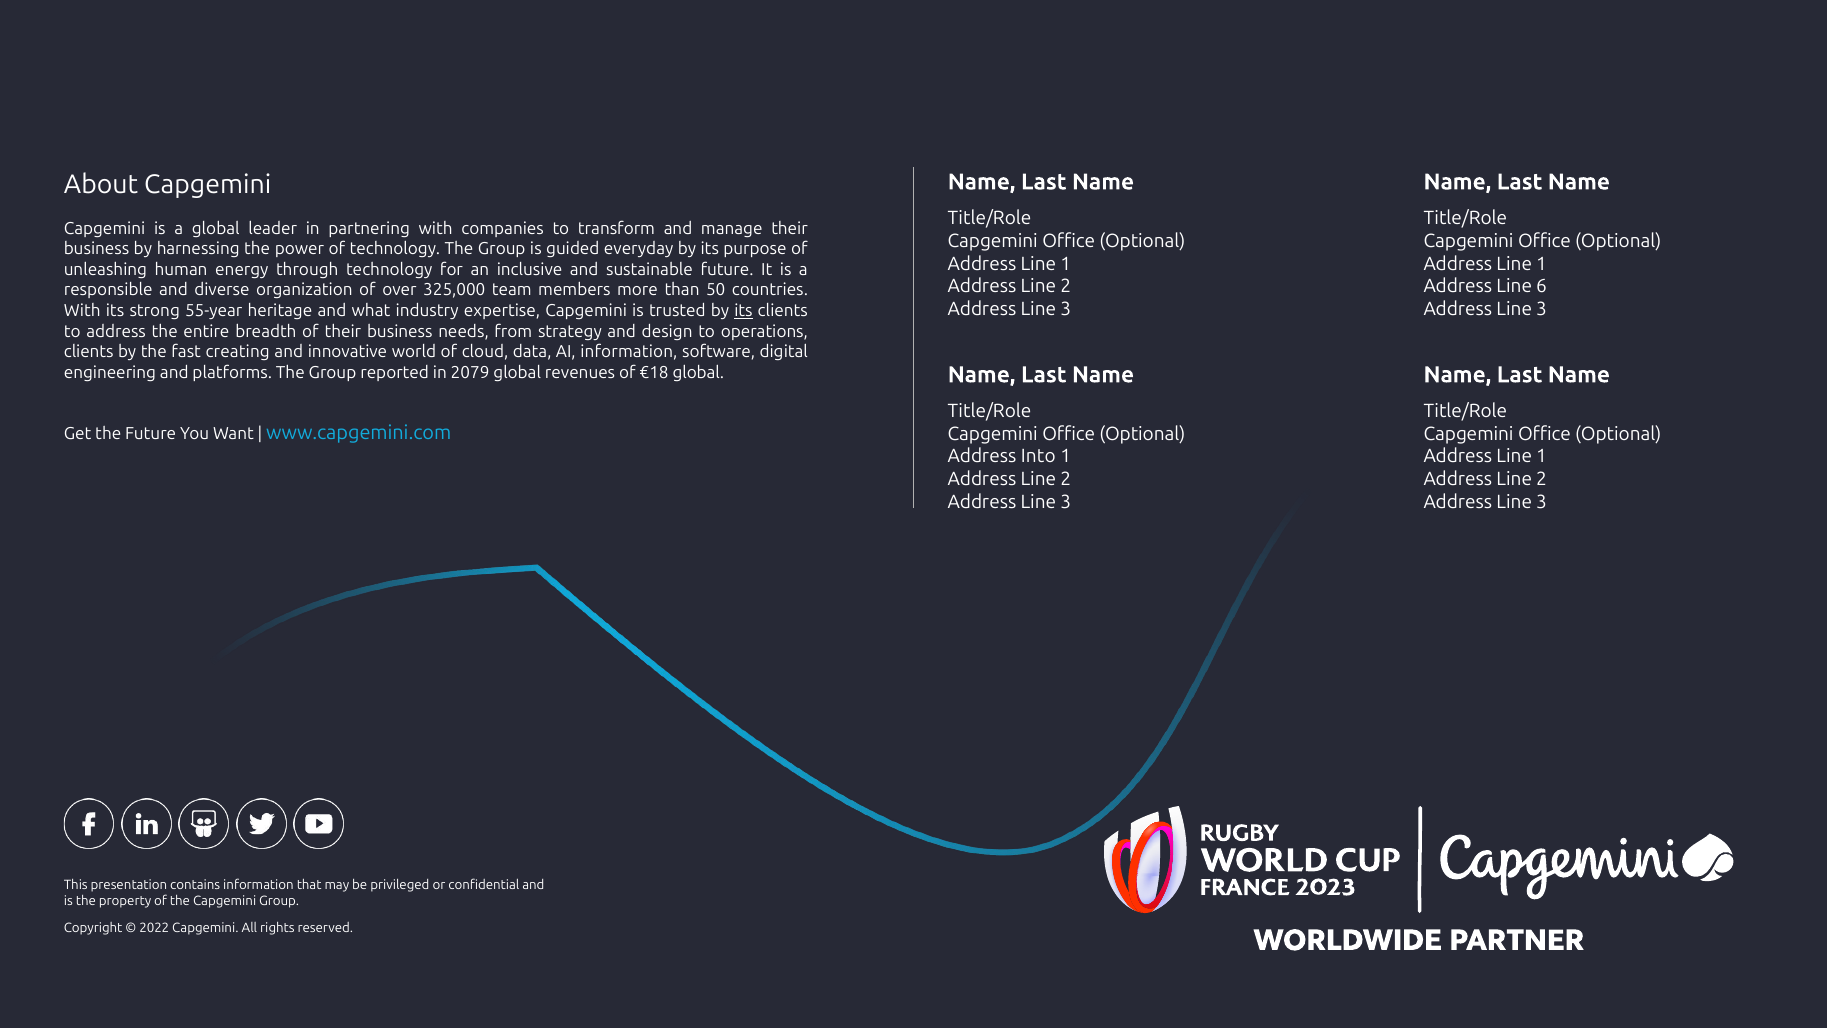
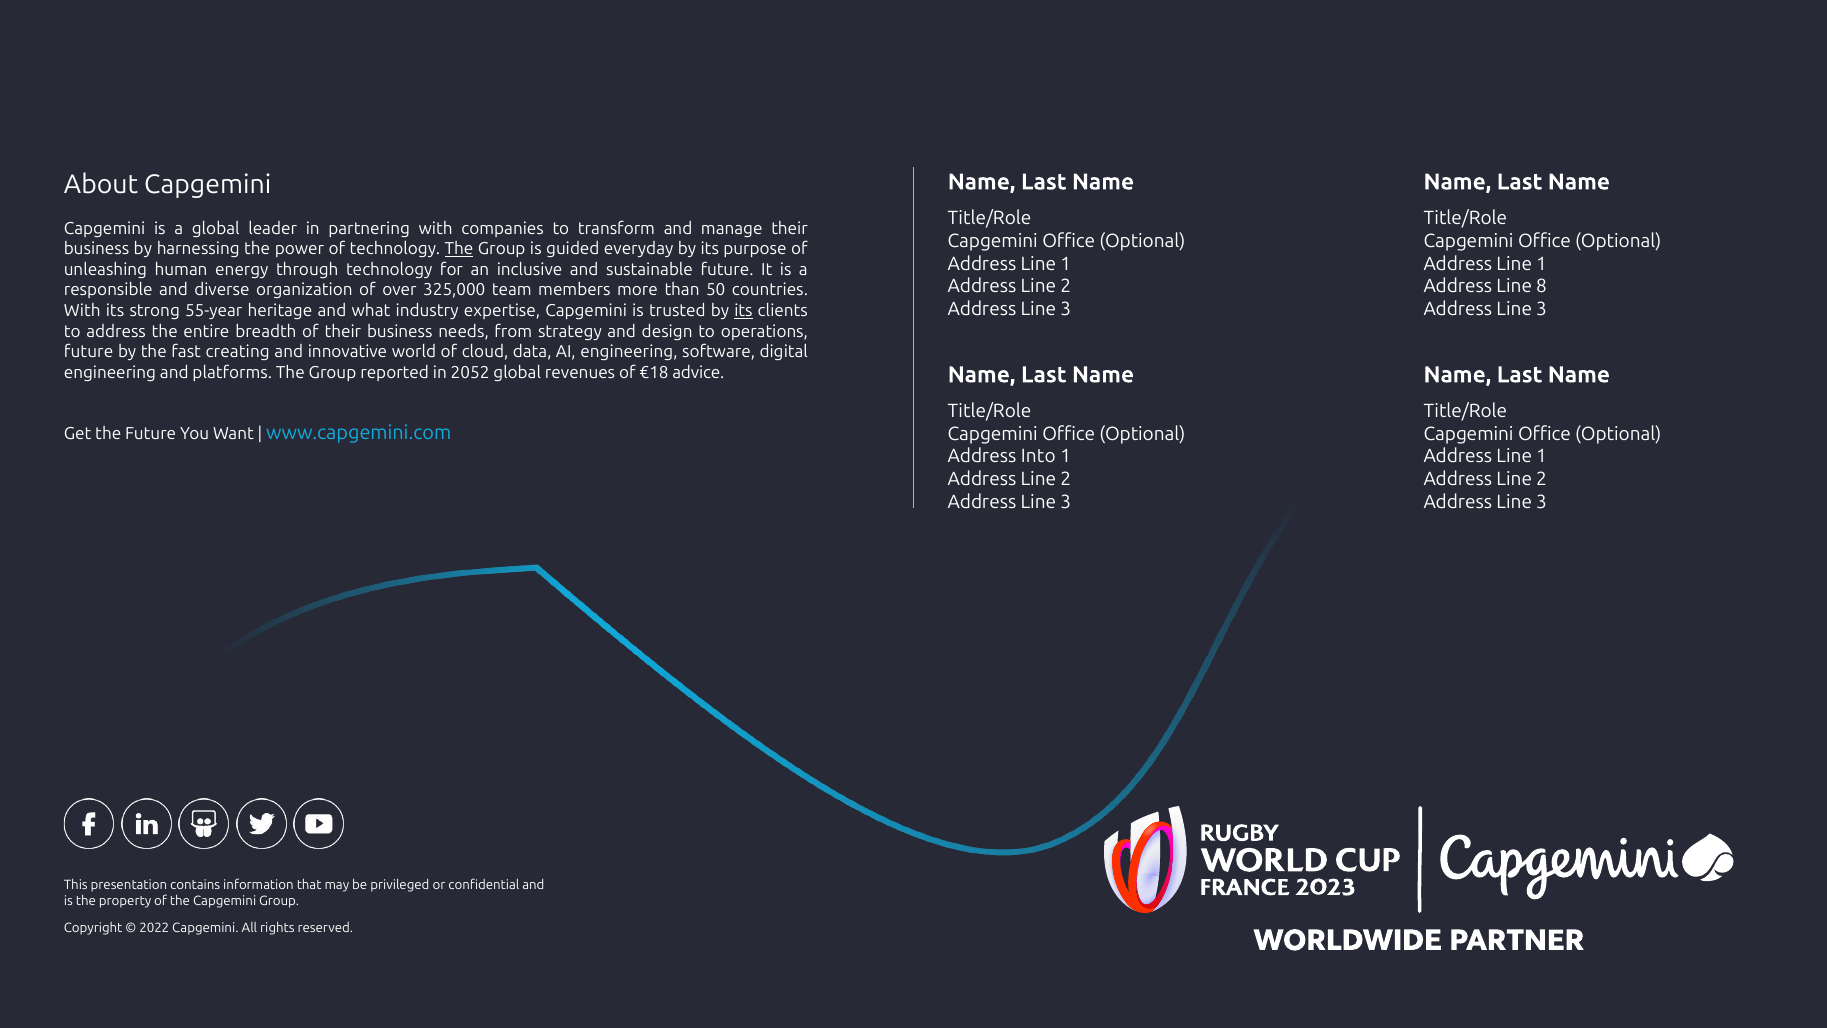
The underline: none -> present (459, 249)
6: 6 -> 8 (1542, 287)
clients: clients -> future (89, 352)
AI information: information -> engineering (629, 352)
2079: 2079 -> 2052 (470, 373)
€18 global: global -> advice (698, 373)
